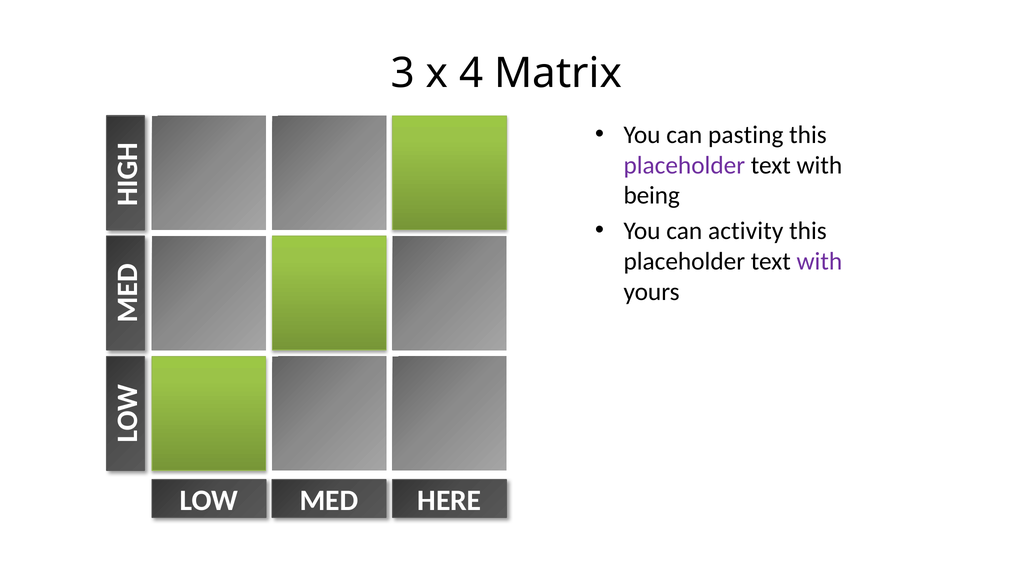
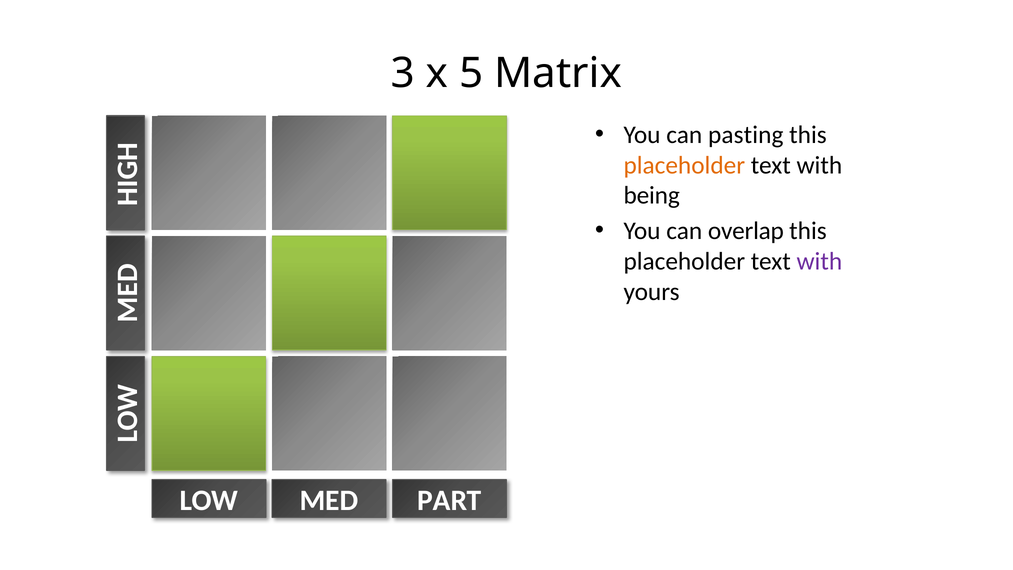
4: 4 -> 5 (471, 73)
placeholder colour: purple -> orange (684, 165)
activity: activity -> overlap (746, 231)
HERE: HERE -> PART (450, 500)
